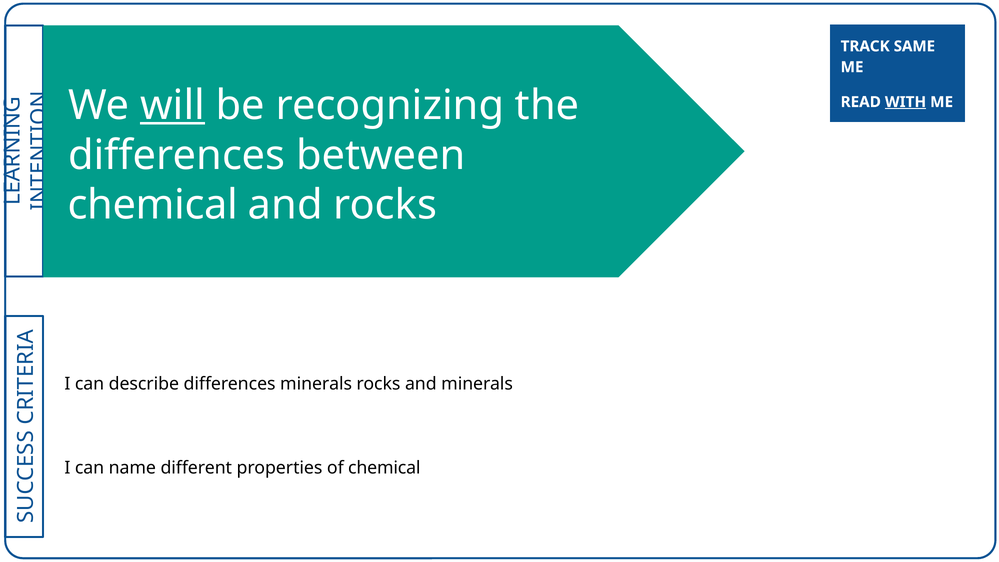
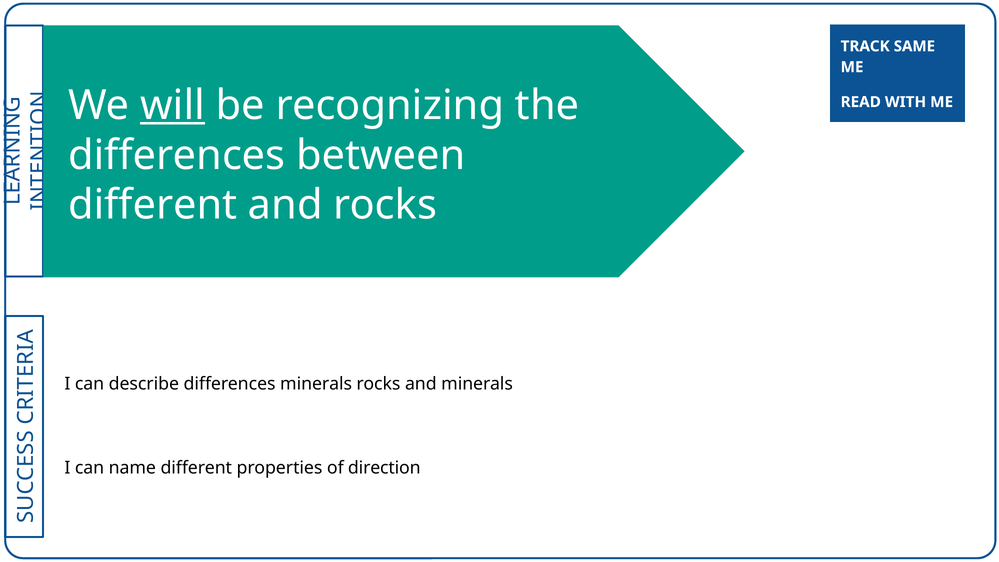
WITH underline: present -> none (905, 102)
chemical: chemical -> different (153, 205)
of chemical: chemical -> direction (384, 468)
